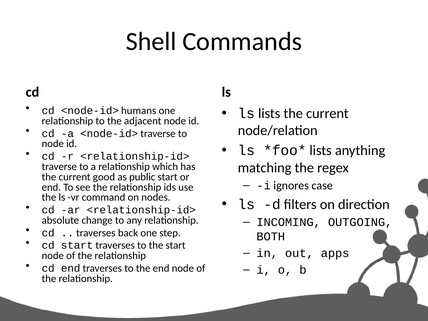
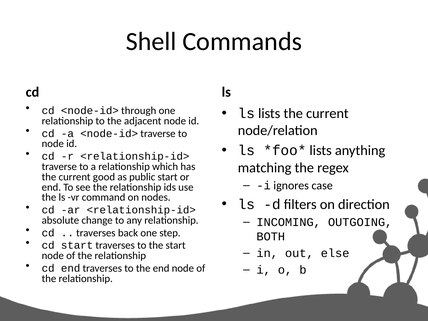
humans: humans -> through (139, 111)
apps: apps -> else (335, 253)
